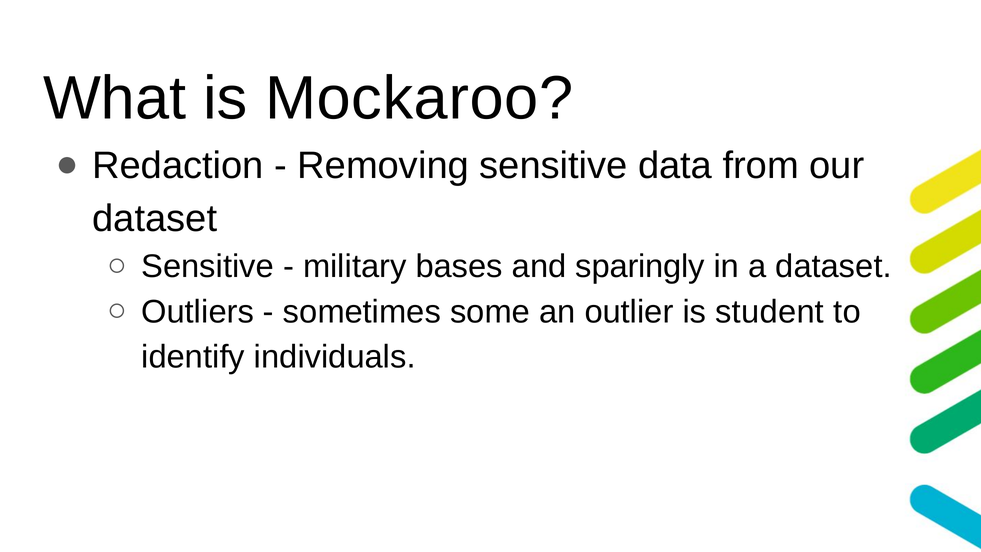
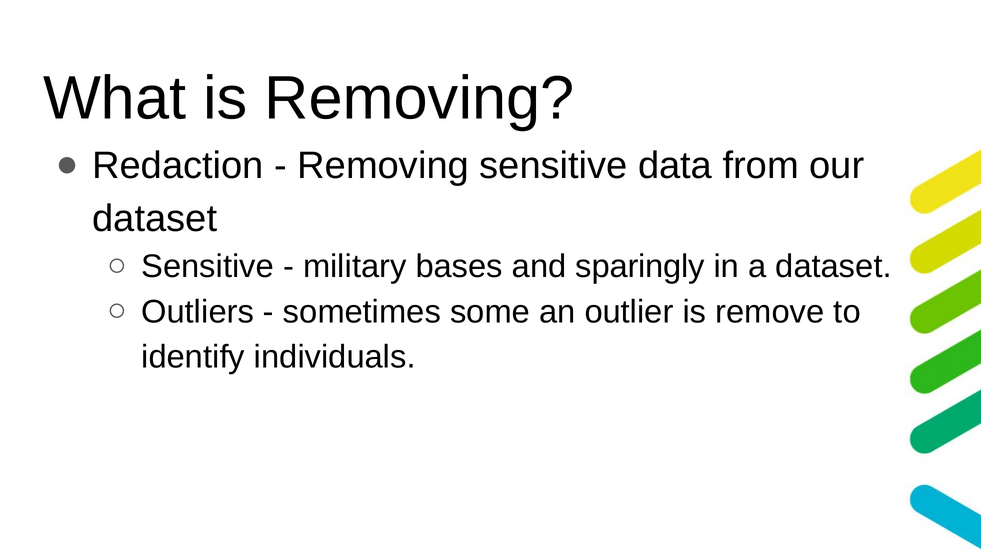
is Mockaroo: Mockaroo -> Removing (419, 99)
student: student -> remove (770, 312)
